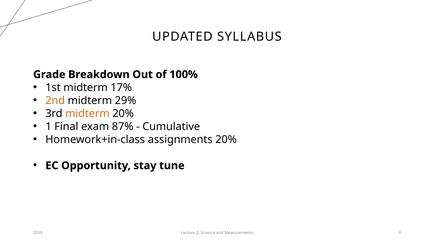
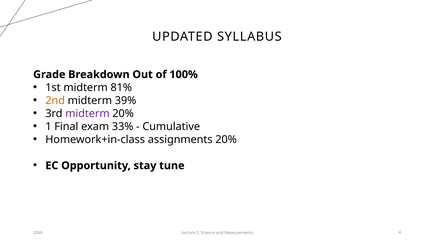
17%: 17% -> 81% (121, 88)
29%: 29% -> 39% (126, 101)
midterm colour: orange -> purple (87, 114)
87%: 87% -> 33% (123, 127)
